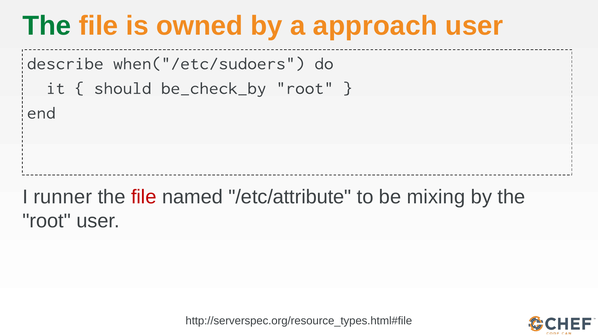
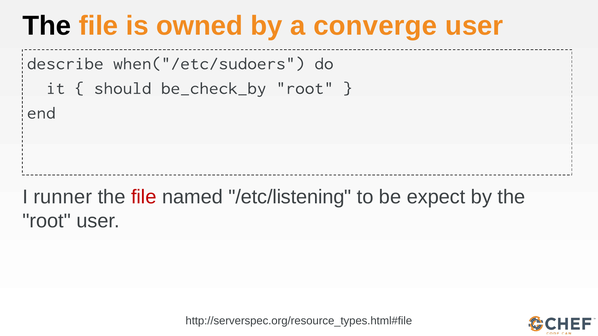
The colour: green -> black (47, 26)
approach: approach -> converge (375, 26)
/etc/attribute: /etc/attribute -> /etc/listening (290, 197)
mixing: mixing -> expect (436, 197)
